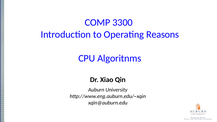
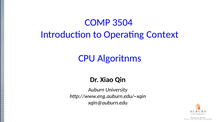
3300: 3300 -> 3504 (123, 23)
Reasons: Reasons -> Context (162, 34)
